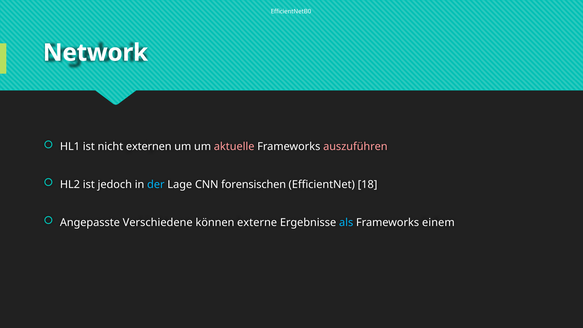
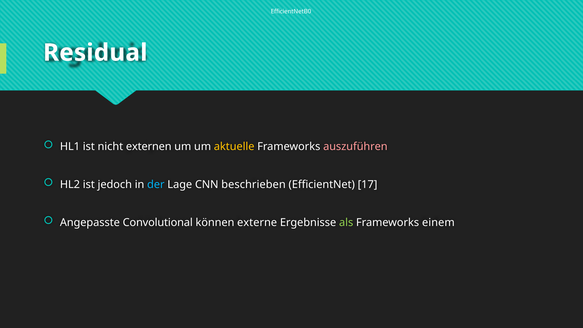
Network: Network -> Residual (95, 53)
aktuelle colour: pink -> yellow (234, 147)
forensischen: forensischen -> beschrieben (253, 184)
18: 18 -> 17 (368, 184)
Verschiedene: Verschiedene -> Convolutional (158, 222)
als colour: light blue -> light green (346, 222)
